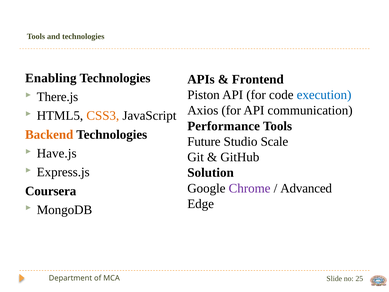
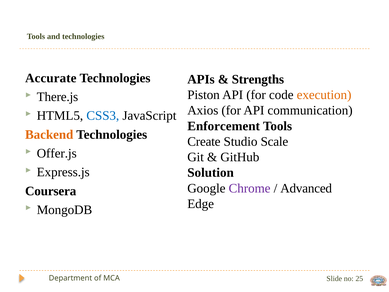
Enabling: Enabling -> Accurate (51, 78)
Frontend: Frontend -> Strengths (258, 79)
execution colour: blue -> orange (324, 95)
CSS3 colour: orange -> blue (103, 116)
Performance: Performance -> Enforcement (224, 126)
Future: Future -> Create (204, 141)
Have.js: Have.js -> Offer.js (57, 153)
